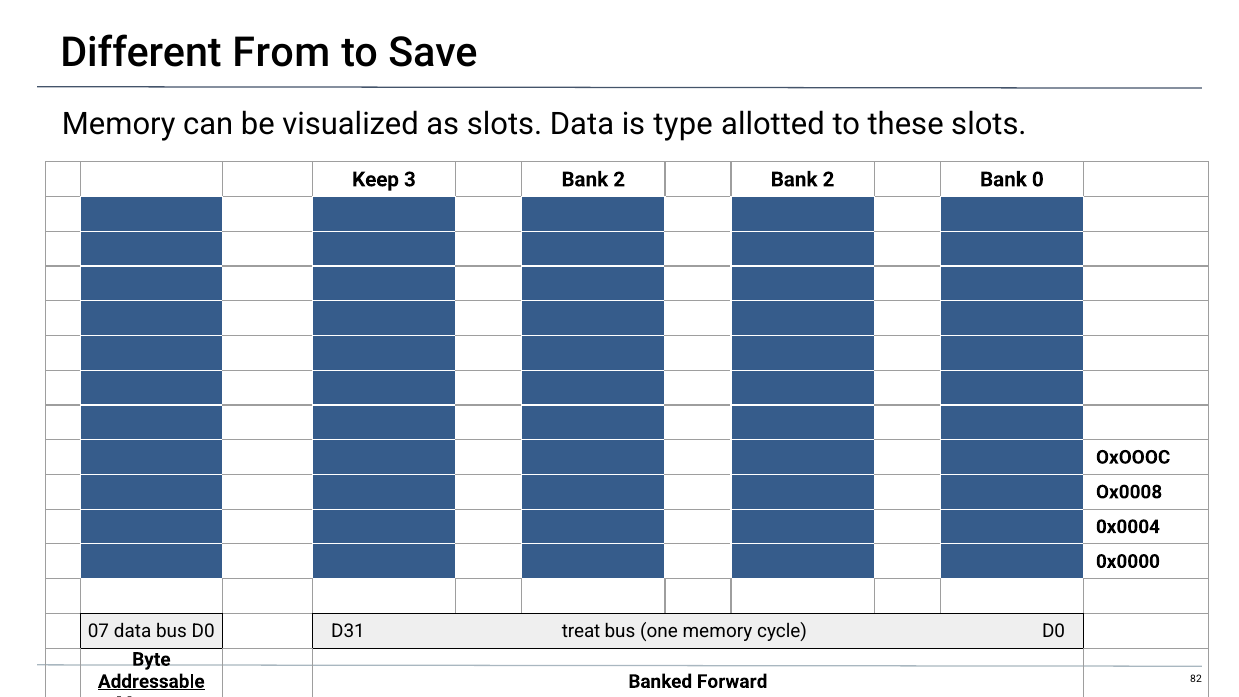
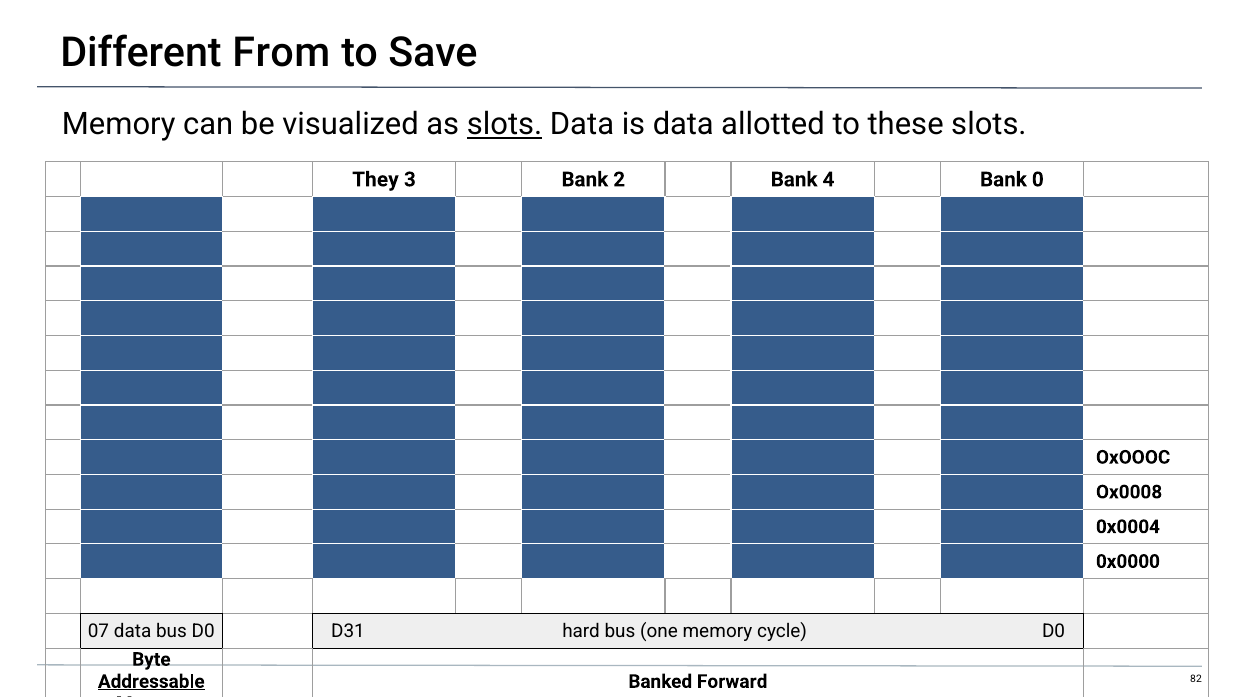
slots underline: none -> present (505, 125)
is type: type -> data (683, 125)
Keep: Keep -> They (375, 180)
2 Bank 2: 2 -> 4 (828, 180)
treat: treat -> hard (581, 631)
